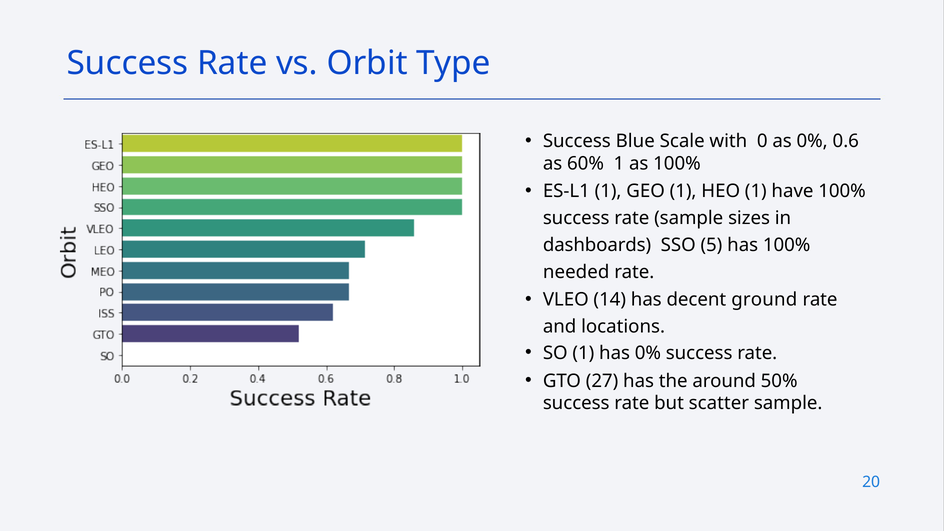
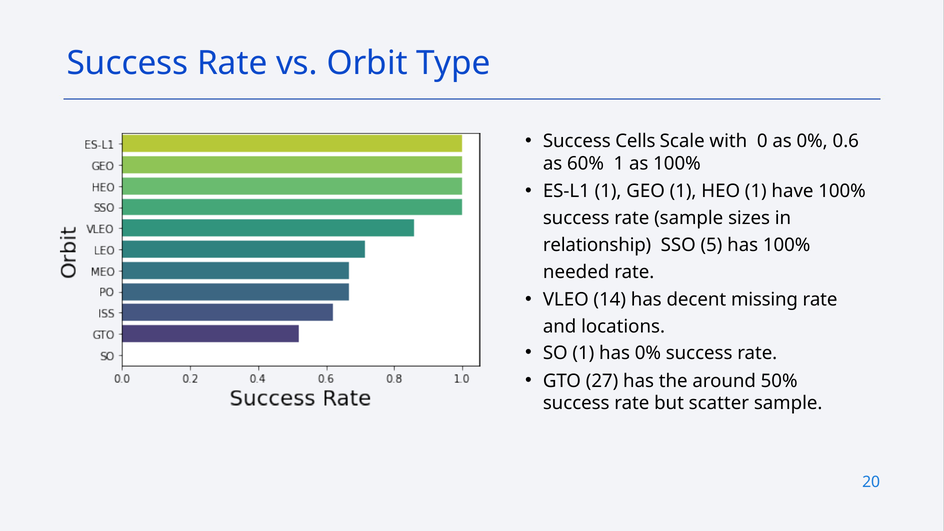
Blue: Blue -> Cells (635, 141)
dashboards: dashboards -> relationship (597, 245)
ground: ground -> missing (764, 300)
